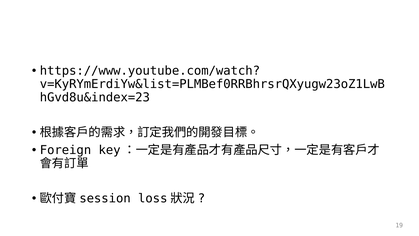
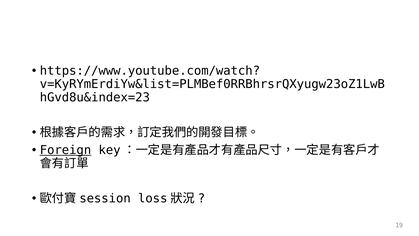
Foreign underline: none -> present (65, 150)
